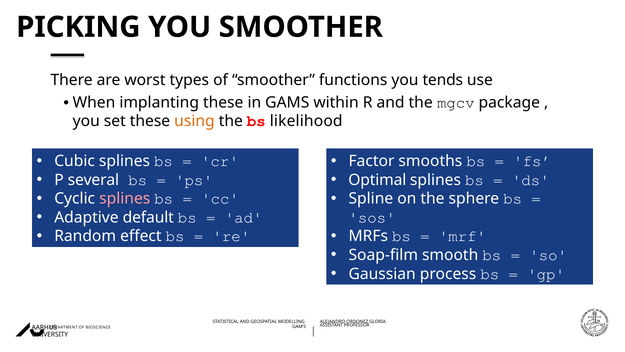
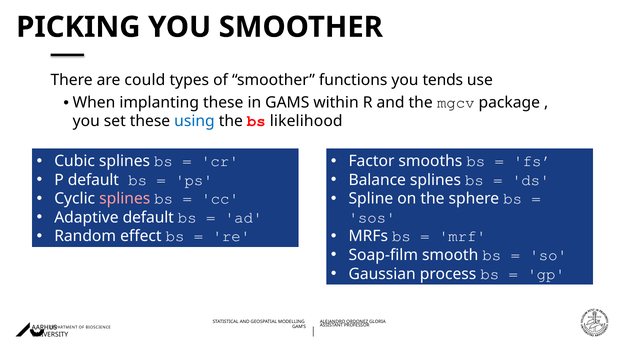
worst: worst -> could (145, 80)
using colour: orange -> blue (194, 121)
P several: several -> default (93, 180)
Optimal: Optimal -> Balance (377, 180)
